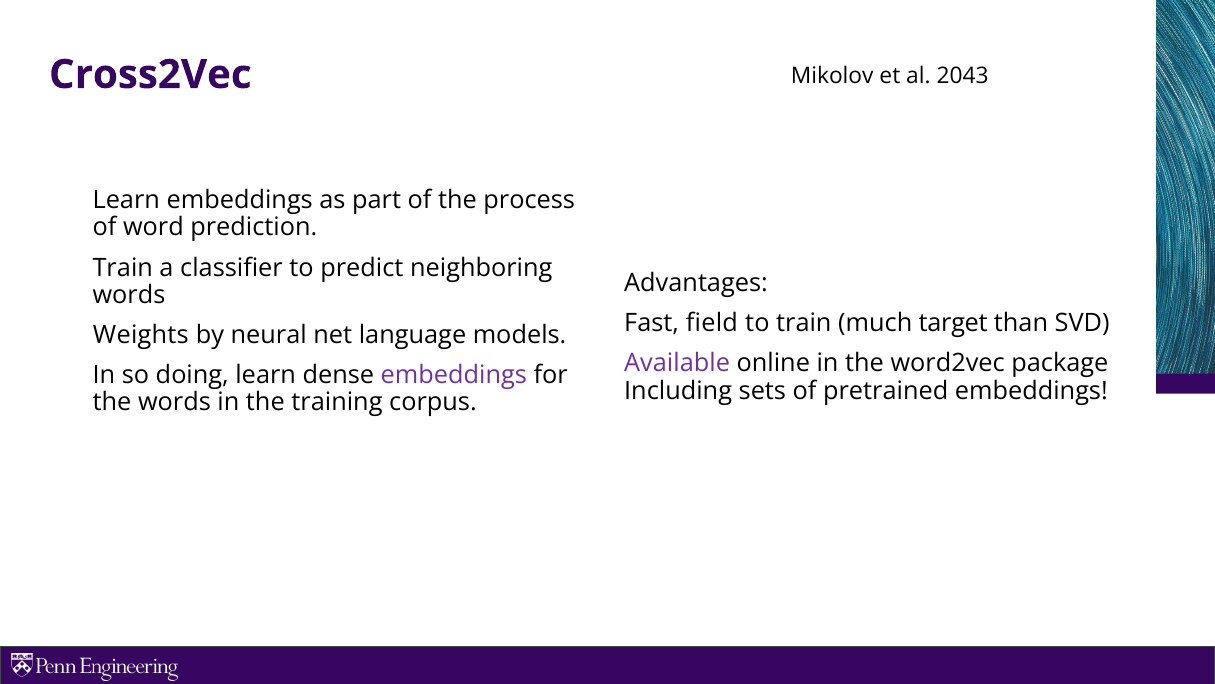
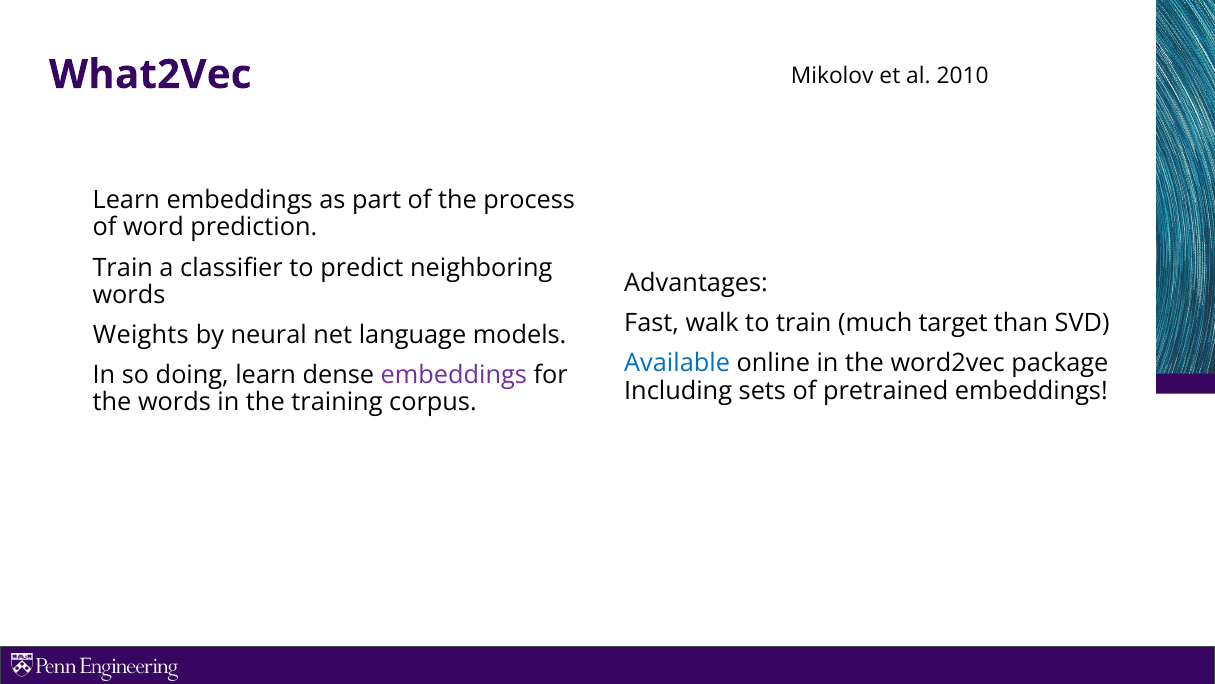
Cross2Vec: Cross2Vec -> What2Vec (150, 75)
2043: 2043 -> 2010 (963, 76)
field: field -> walk (712, 323)
Available colour: purple -> blue (677, 363)
